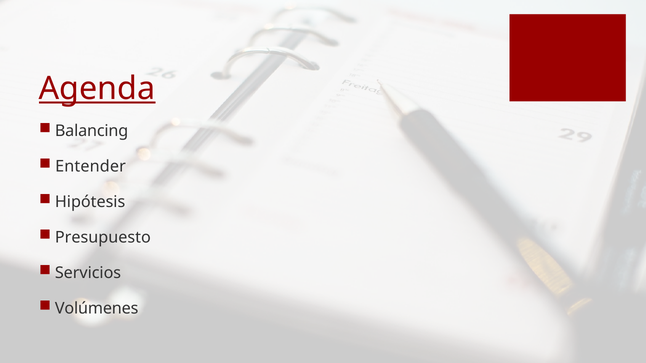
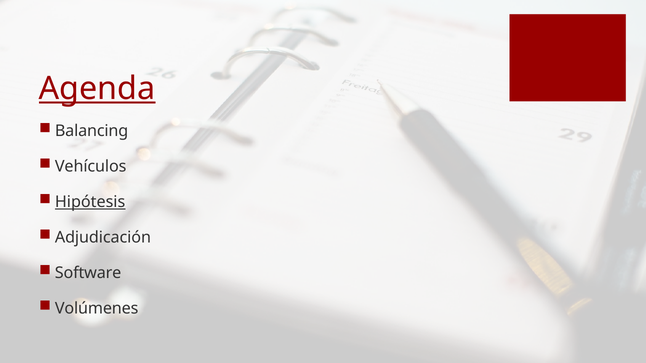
Entender: Entender -> Vehículos (91, 167)
Hipótesis underline: none -> present (90, 202)
Presupuesto: Presupuesto -> Adjudicación (103, 238)
Servicios: Servicios -> Software (88, 273)
